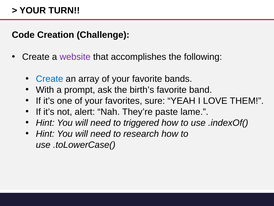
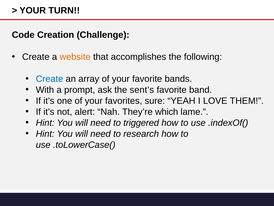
website colour: purple -> orange (75, 57)
birth’s: birth’s -> sent’s (142, 90)
paste: paste -> which (167, 112)
